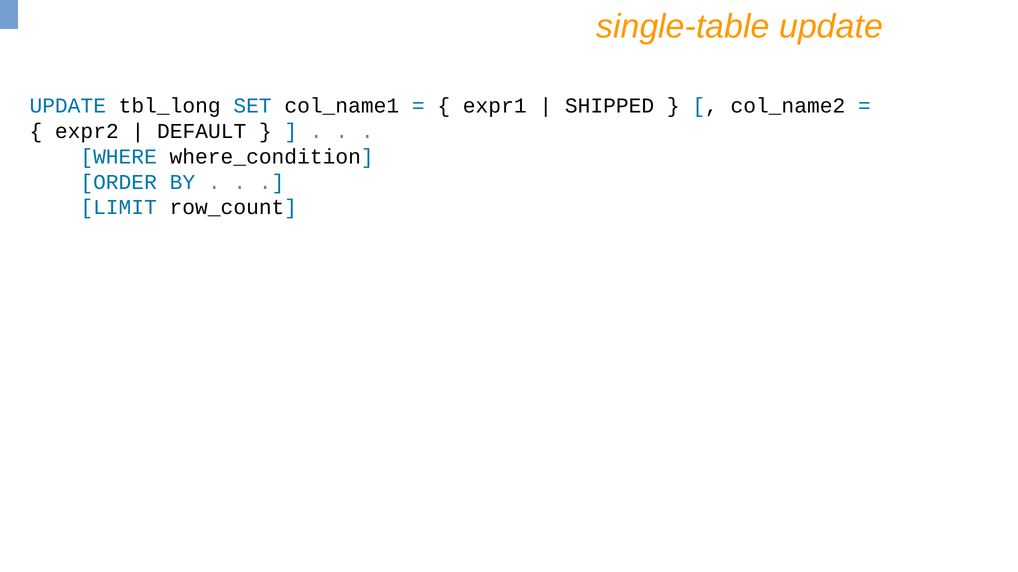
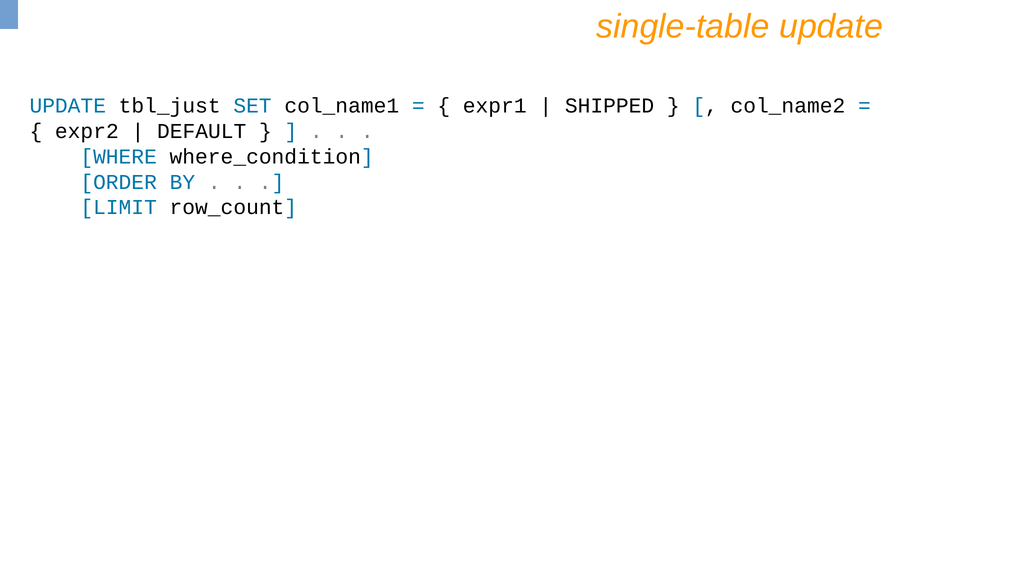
tbl_long: tbl_long -> tbl_just (170, 106)
